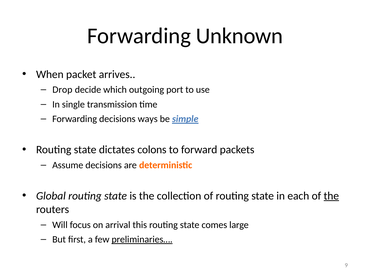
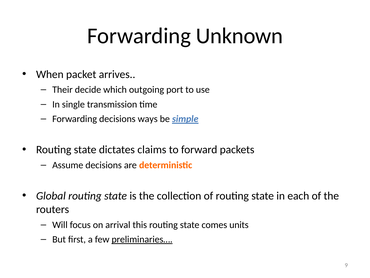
Drop: Drop -> Their (62, 90)
colons: colons -> claims (152, 149)
the underline: present -> none (331, 195)
large: large -> units (239, 224)
